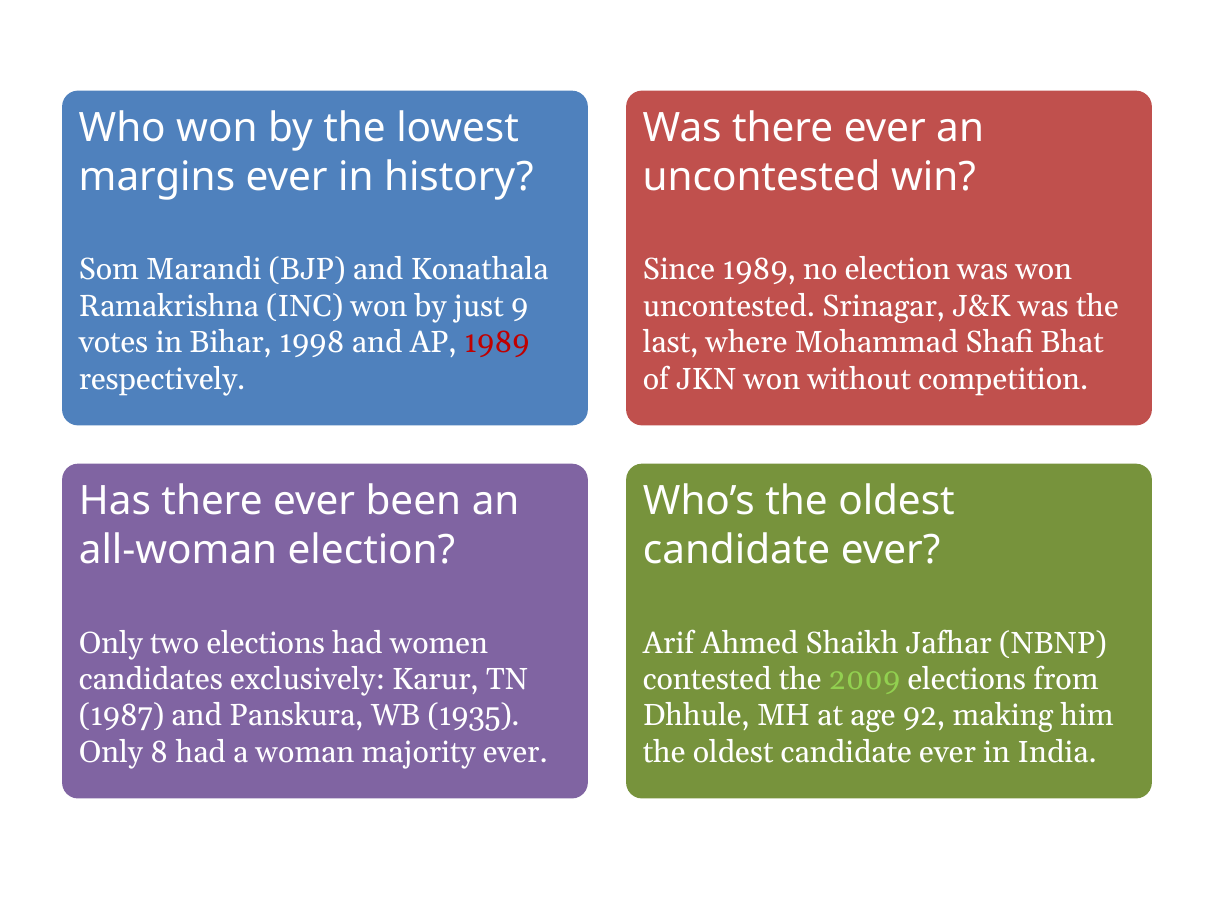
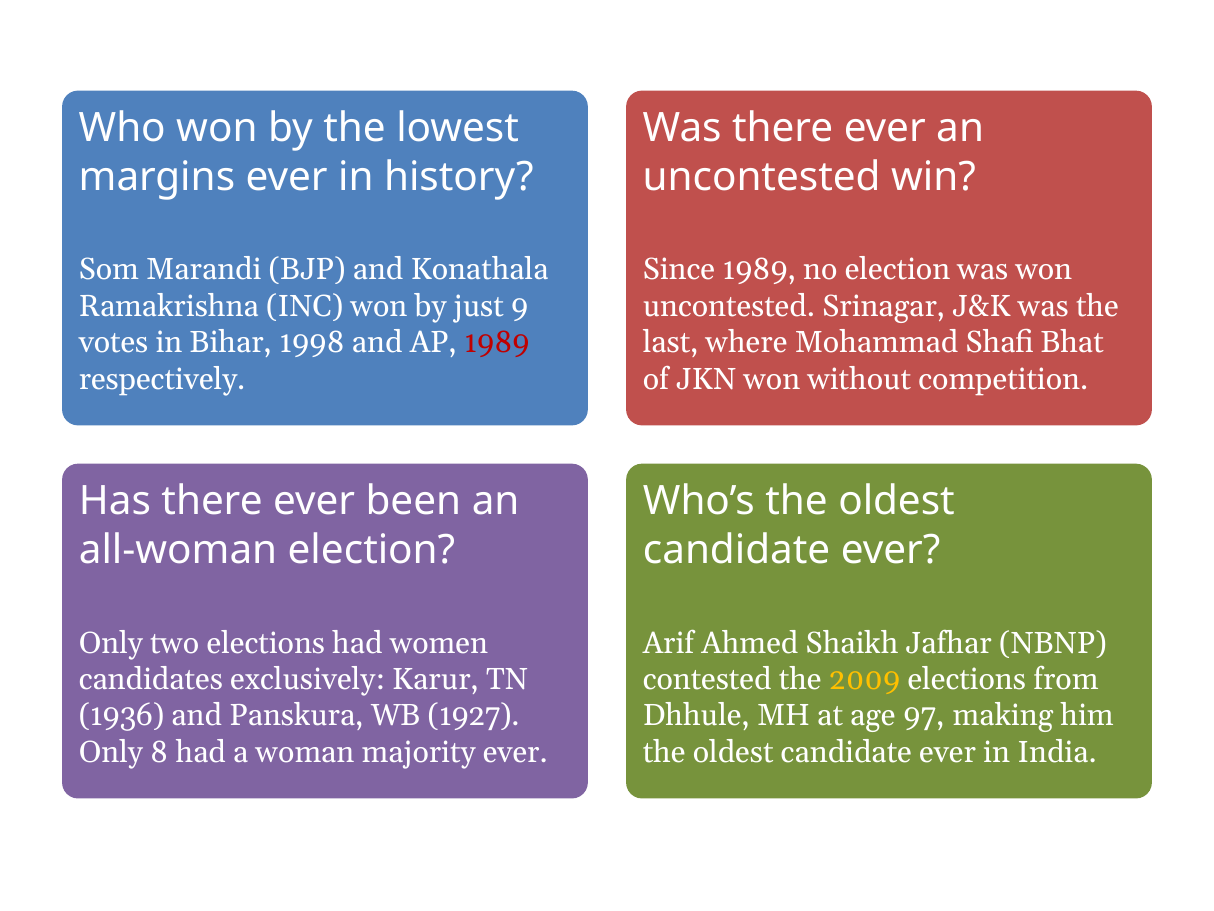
2009 colour: light green -> yellow (865, 679)
1987: 1987 -> 1936 (122, 715)
1935: 1935 -> 1927 (474, 715)
92: 92 -> 97 (924, 715)
